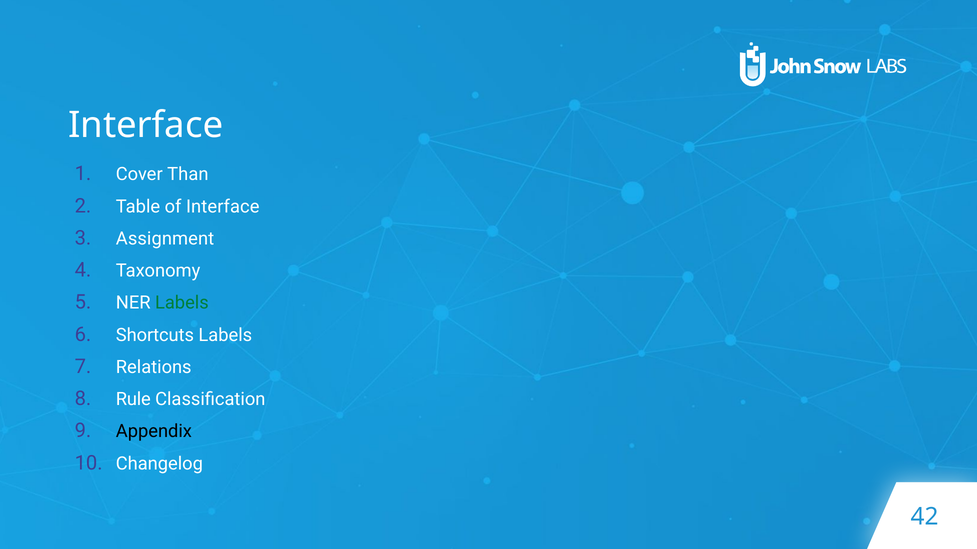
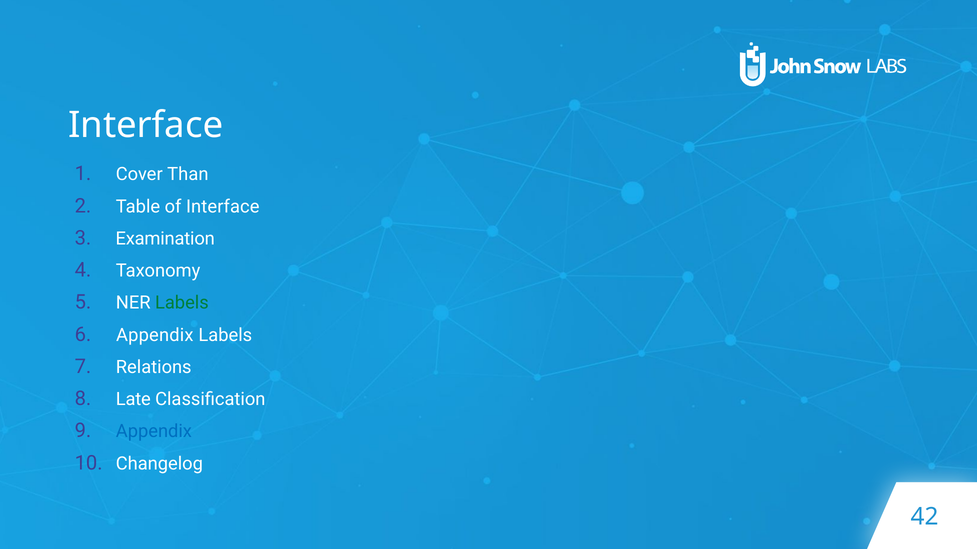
Assignment: Assignment -> Examination (165, 239)
Shortcuts: Shortcuts -> Appendix (155, 335)
Rule: Rule -> Late (133, 400)
Appendix colour: black -> blue (154, 432)
